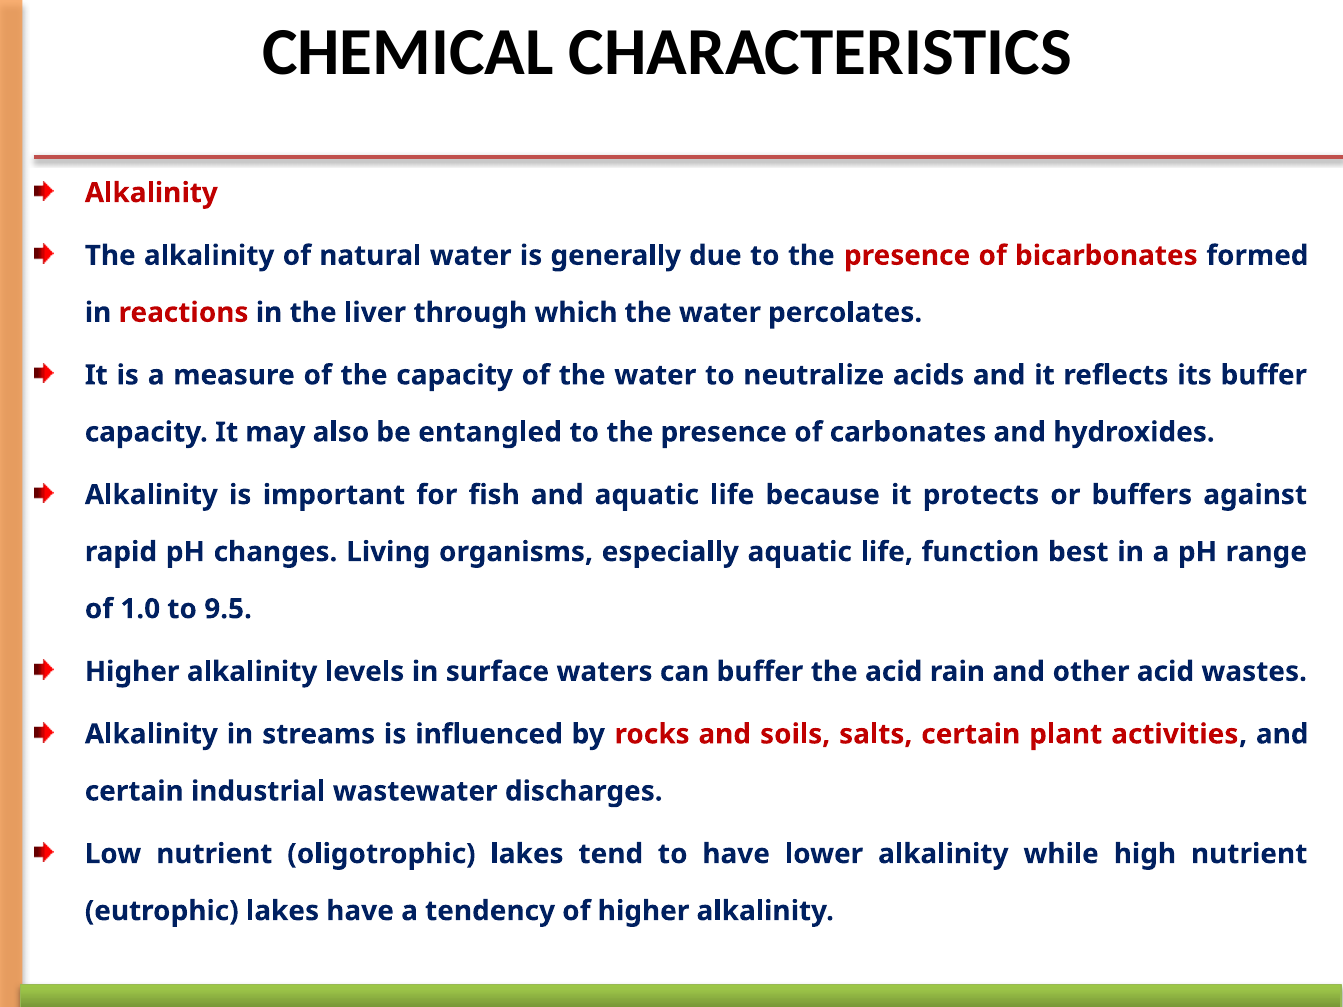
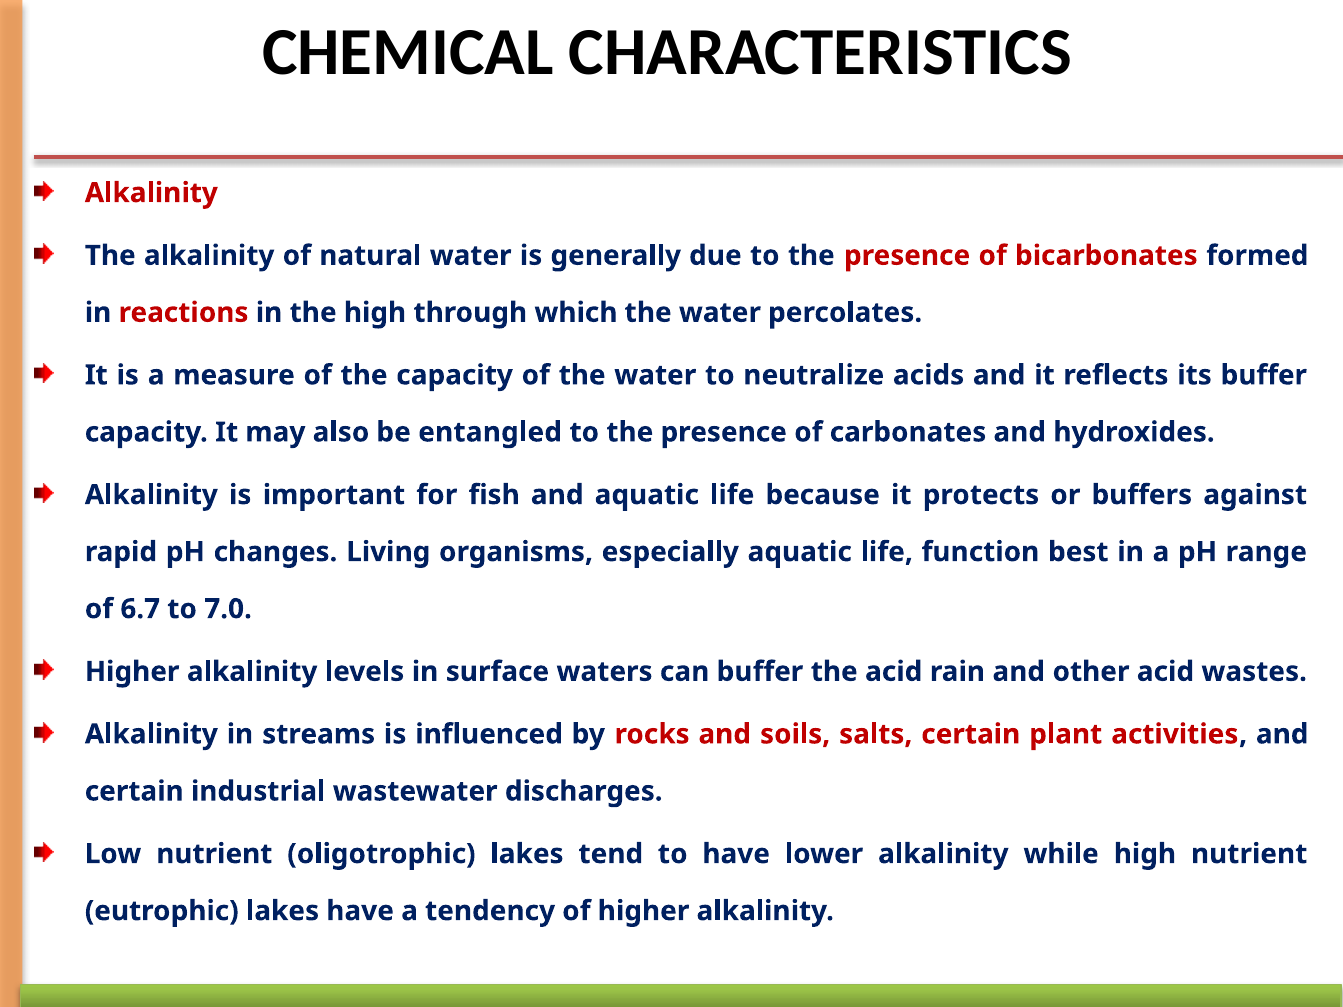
the liver: liver -> high (375, 313)
1.0: 1.0 -> 6.7 (140, 609)
9.5: 9.5 -> 7.0 (228, 609)
